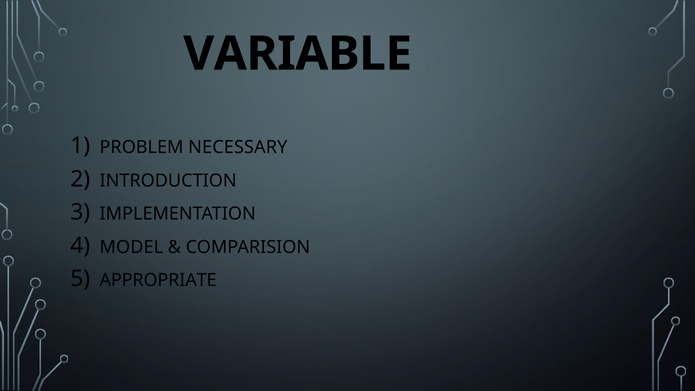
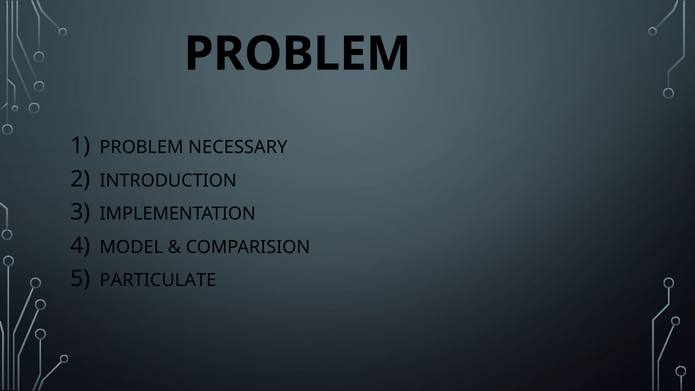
VARIABLE: VARIABLE -> PROBLEM (298, 54)
APPROPRIATE: APPROPRIATE -> PARTICULATE (158, 280)
